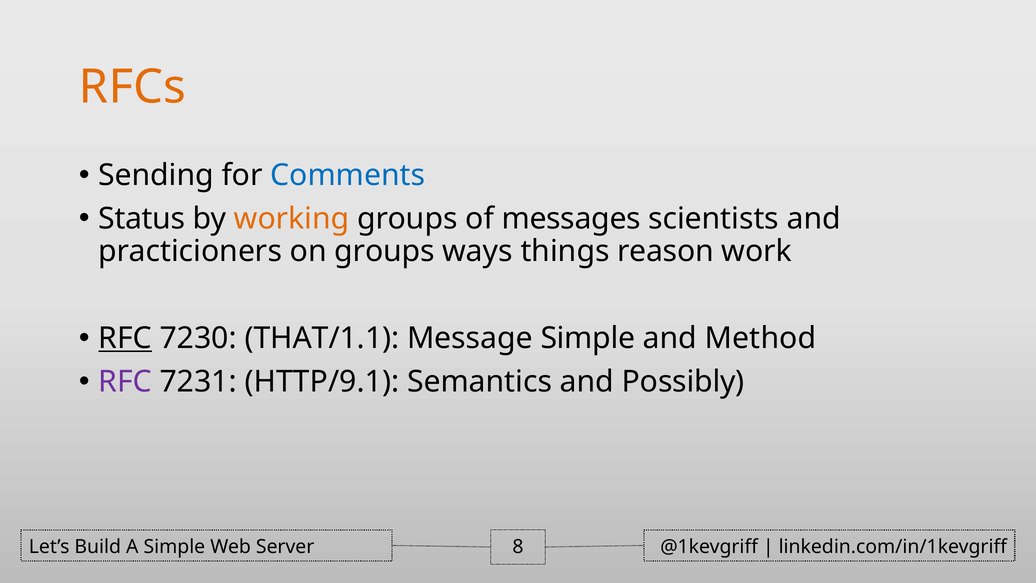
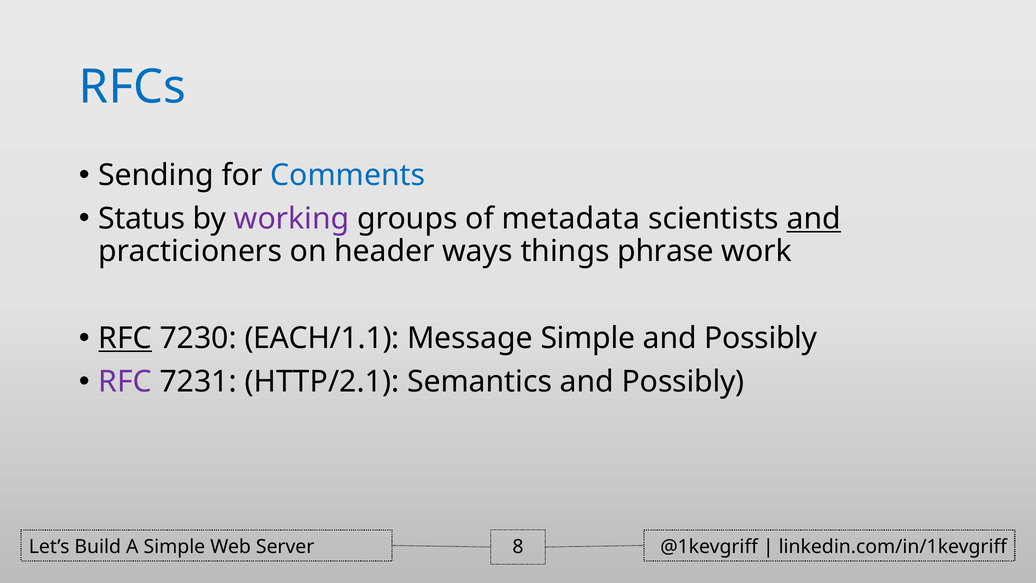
RFCs colour: orange -> blue (132, 87)
working colour: orange -> purple (292, 219)
messages: messages -> metadata (571, 219)
and underline: none -> present (814, 219)
on groups: groups -> header (385, 251)
reason: reason -> phrase (666, 251)
THAT/1.1: THAT/1.1 -> EACH/1.1 (322, 338)
Method: Method -> Possibly (761, 338)
HTTP/9.1: HTTP/9.1 -> HTTP/2.1 (322, 382)
